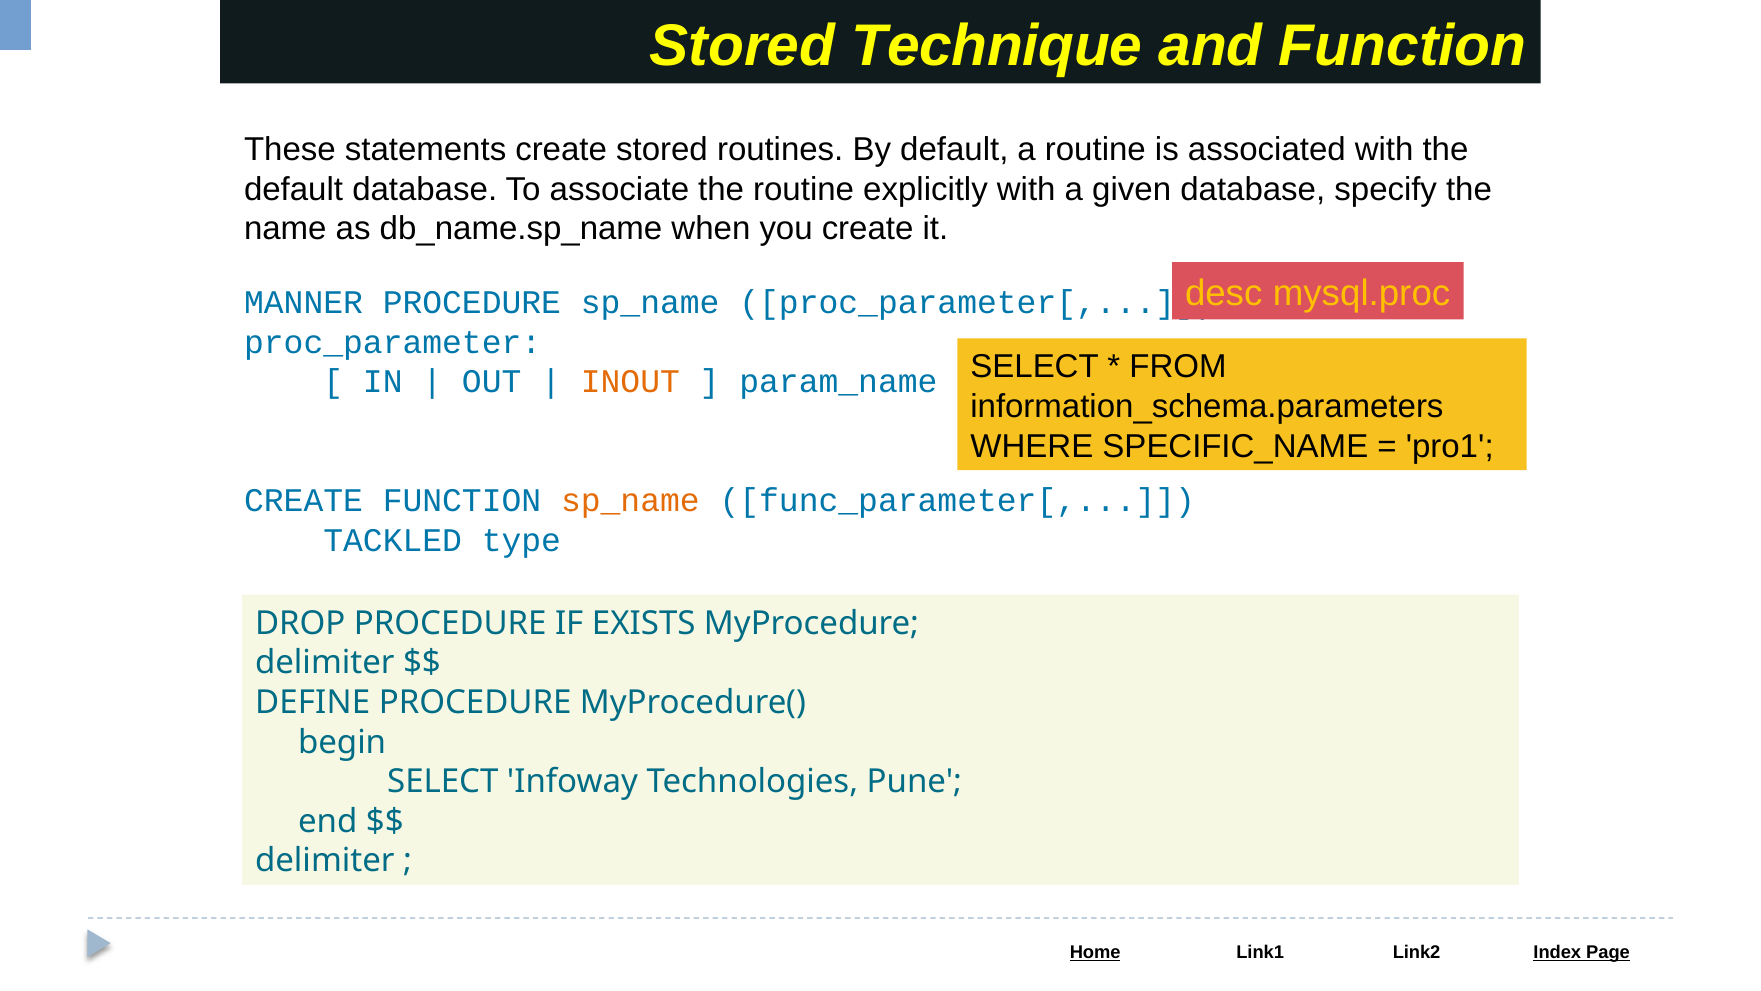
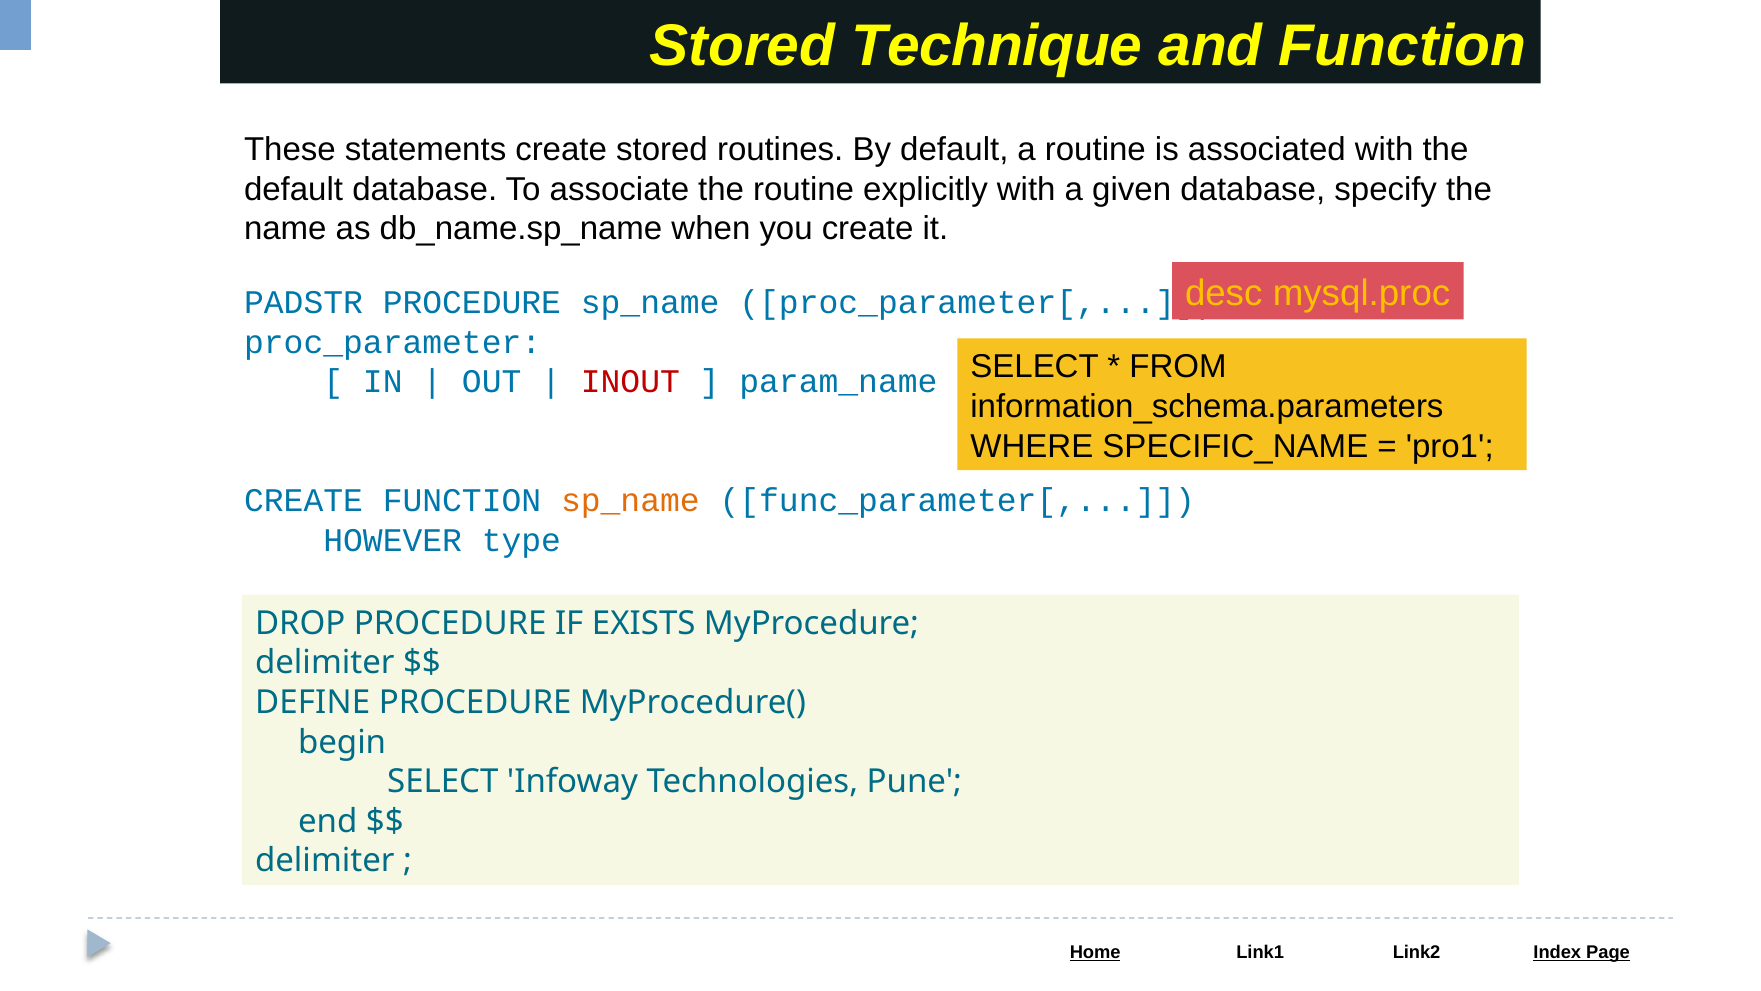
MANNER: MANNER -> PADSTR (304, 302)
INOUT colour: orange -> red (630, 382)
TACKLED: TACKLED -> HOWEVER (393, 540)
